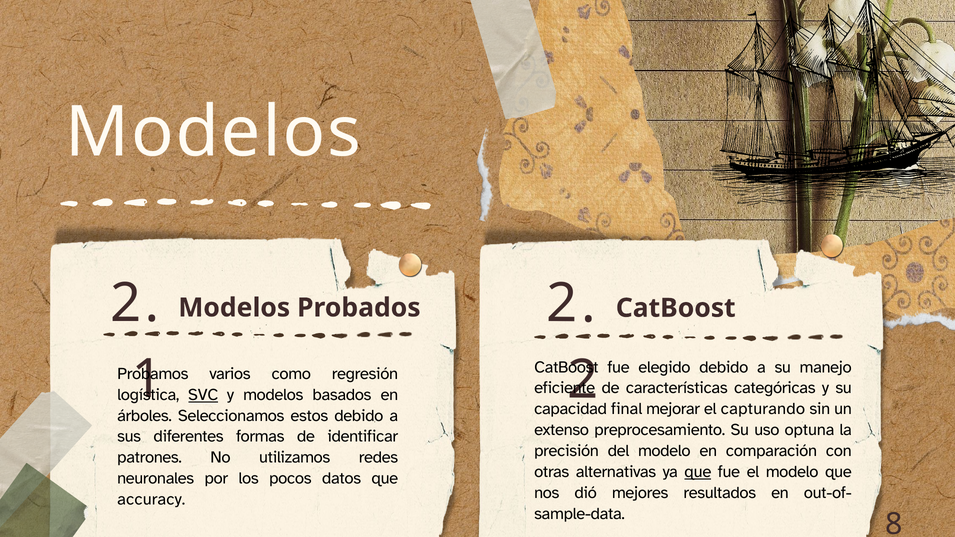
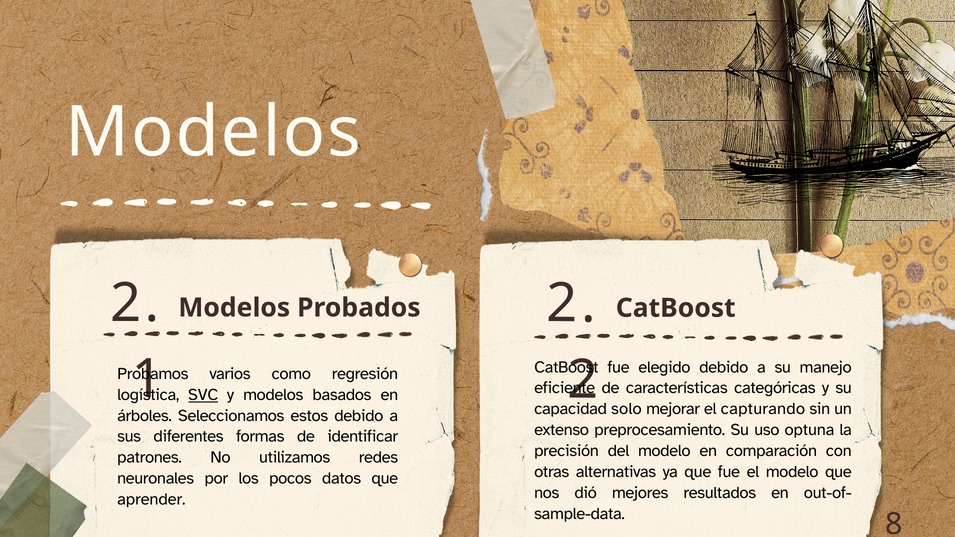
final: final -> solo (626, 409)
que underline: present -> none (698, 472)
accuracy: accuracy -> aprender (151, 499)
